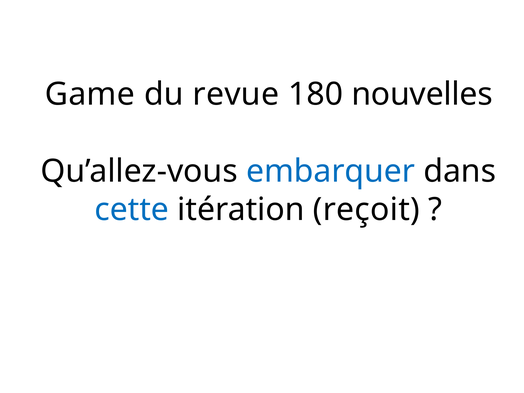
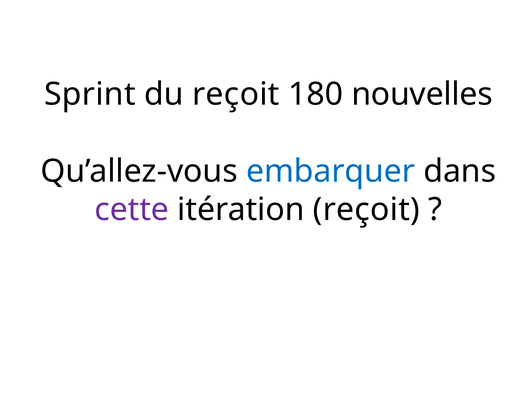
Game: Game -> Sprint (90, 94)
du revue: revue -> reçoit (236, 94)
cette colour: blue -> purple (132, 210)
